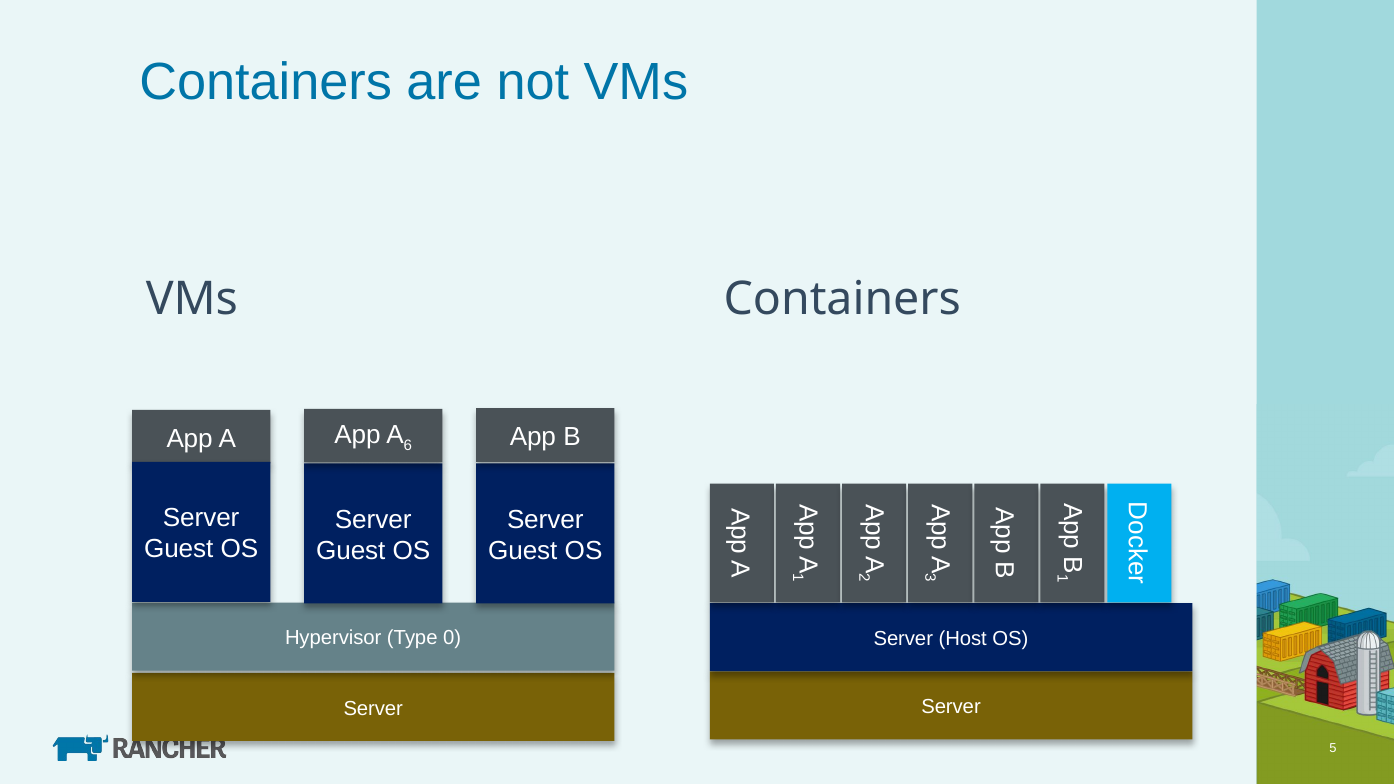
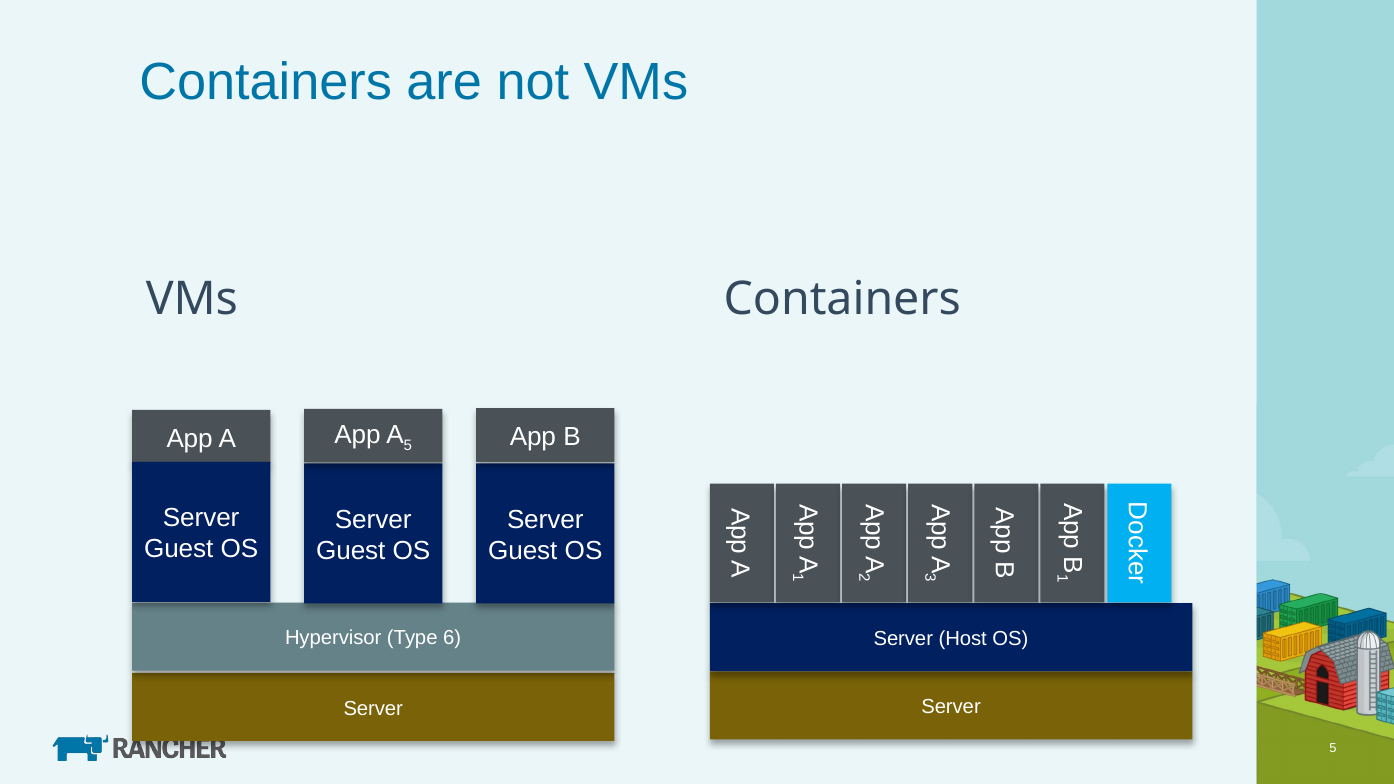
A 6: 6 -> 5 (408, 446)
0: 0 -> 6 (452, 638)
